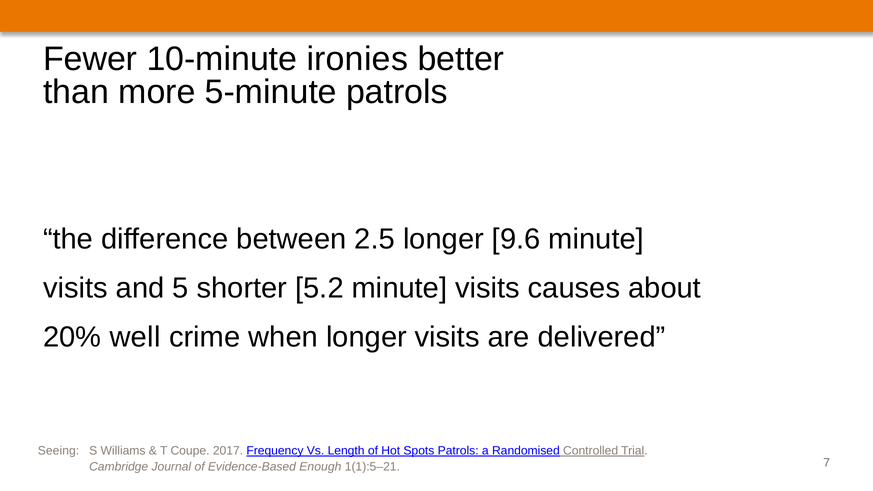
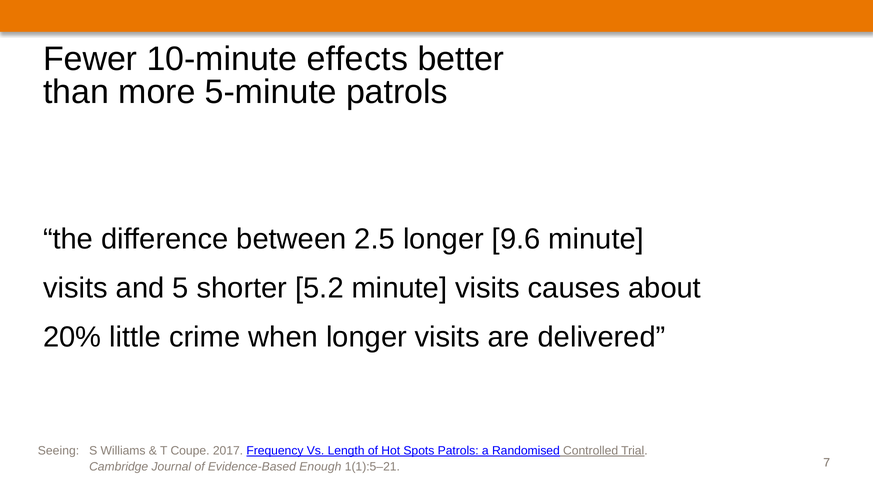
ironies: ironies -> effects (357, 59)
well: well -> little (135, 337)
